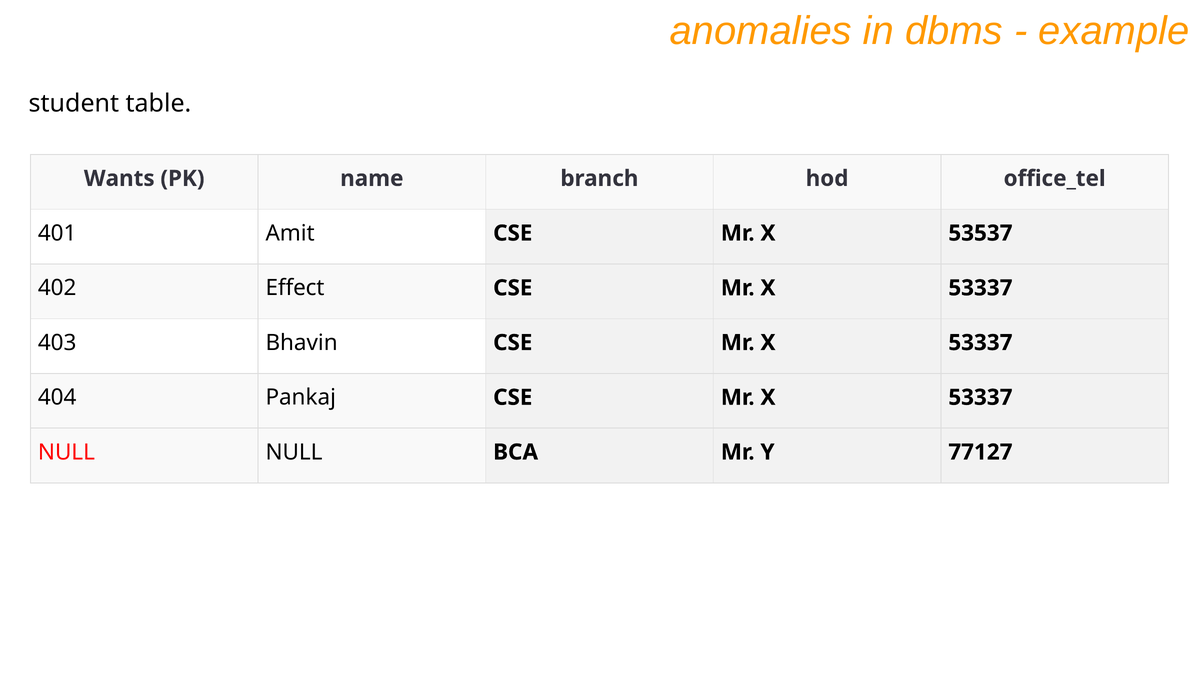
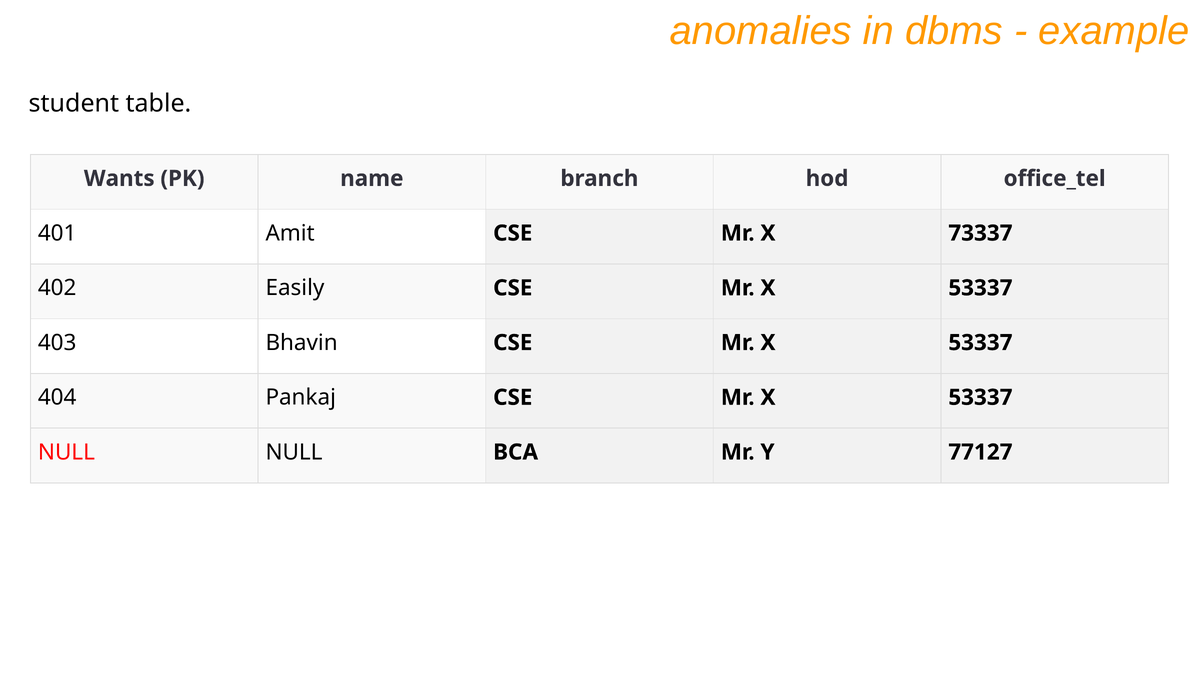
53537: 53537 -> 73337 (980, 233)
Effect: Effect -> Easily (295, 288)
